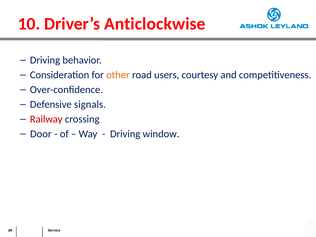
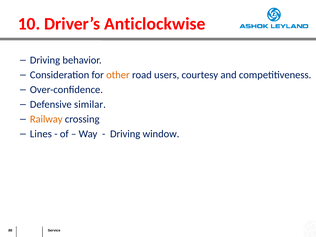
signals: signals -> similar (90, 104)
Railway colour: red -> orange (46, 119)
Door: Door -> Lines (41, 134)
